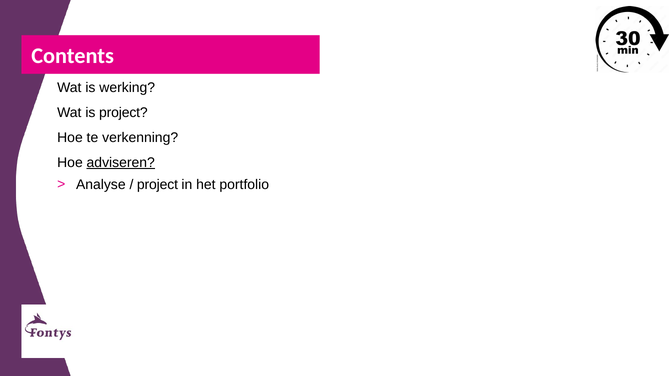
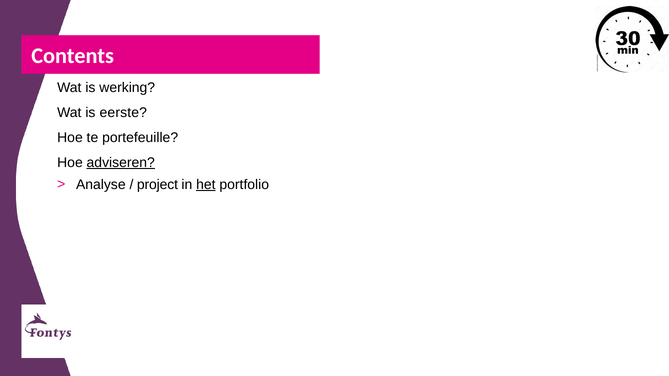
is project: project -> eerste (123, 113)
verkenning: verkenning -> portefeuille (140, 138)
het underline: none -> present (206, 185)
